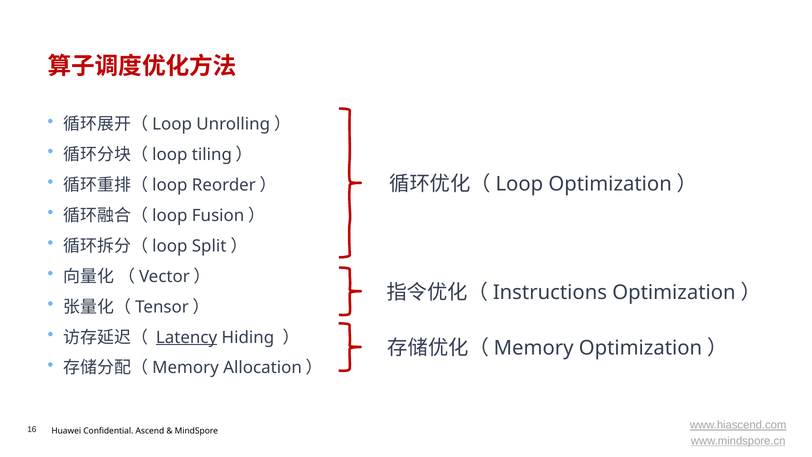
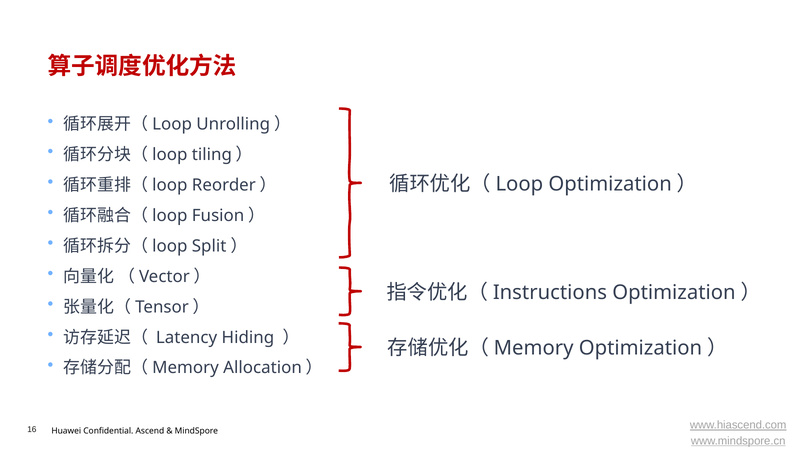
Latency underline: present -> none (187, 337)
